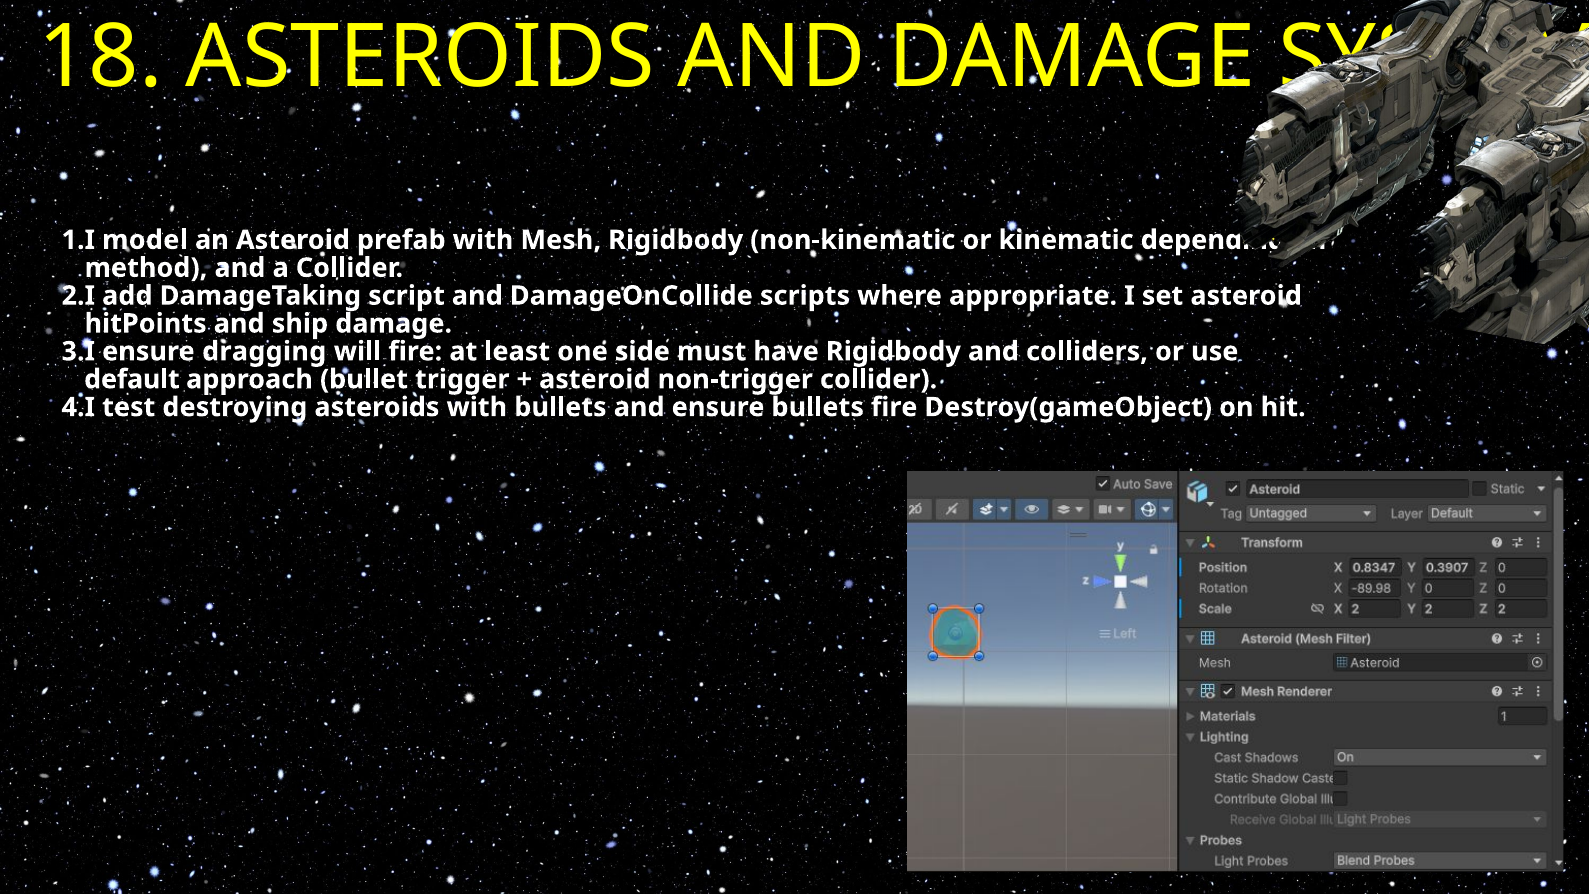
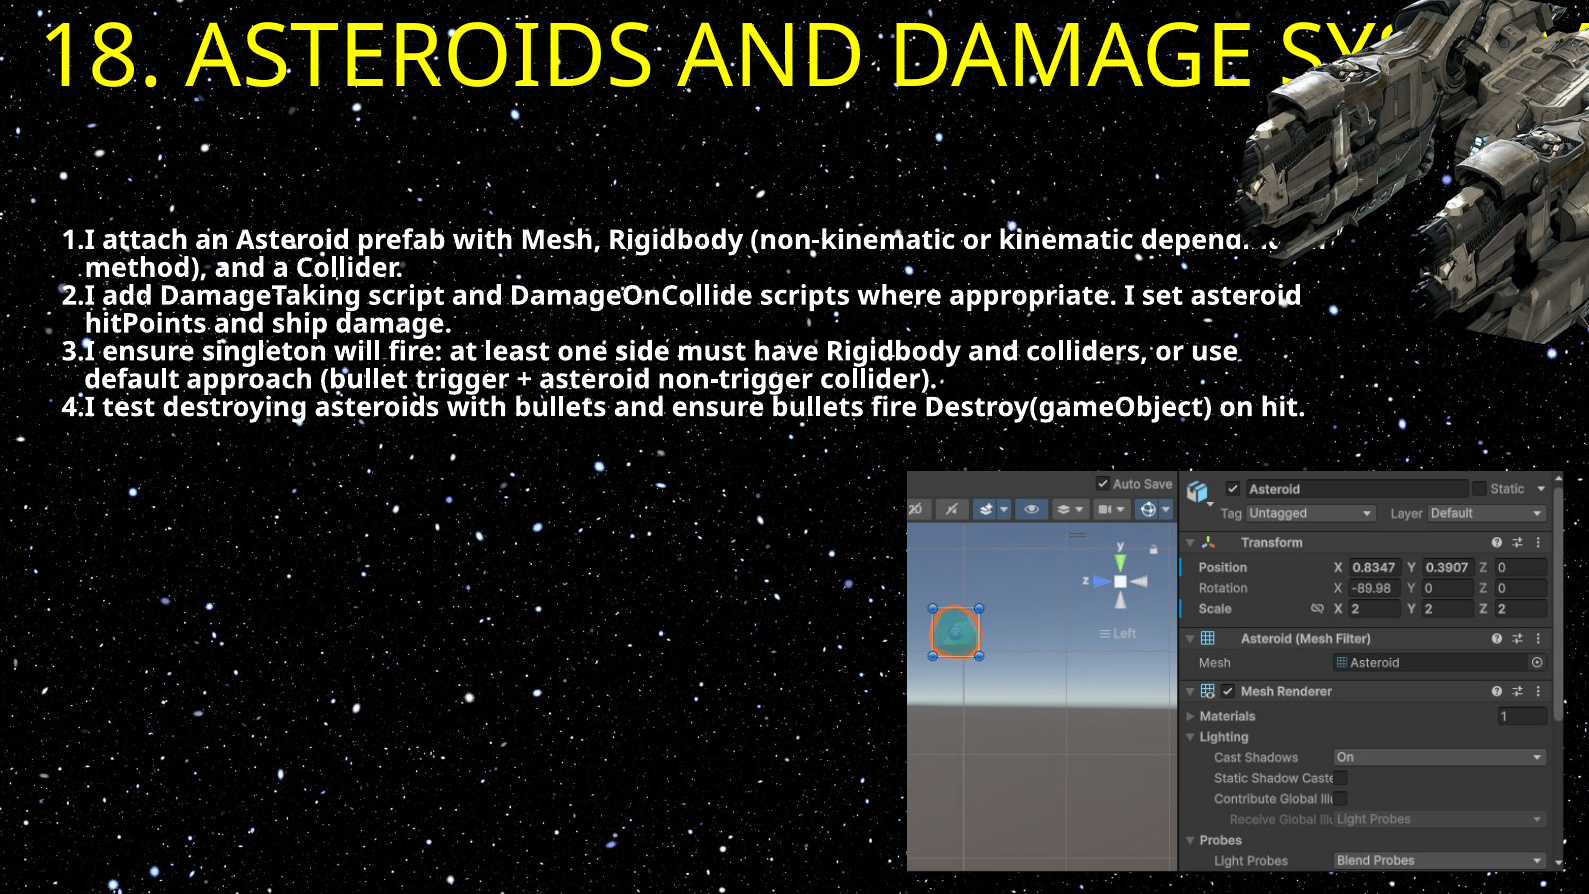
model: model -> attach (145, 240)
dragging: dragging -> singleton (264, 351)
